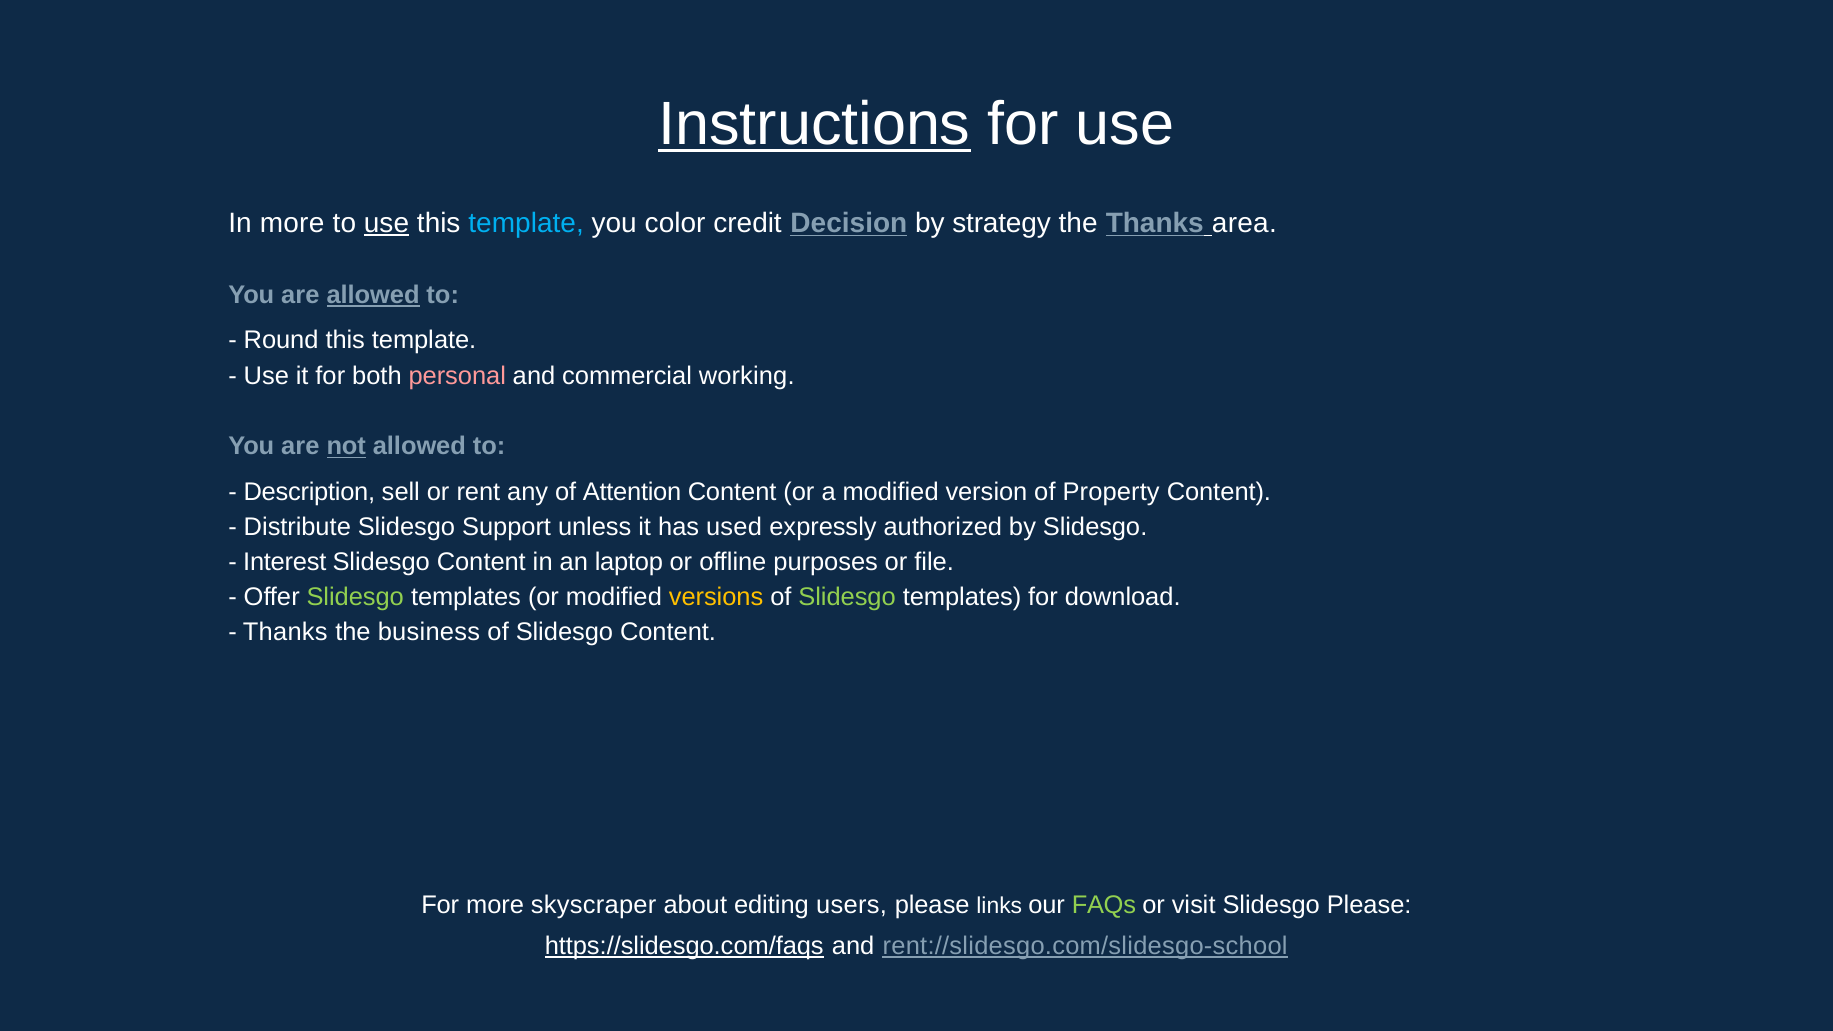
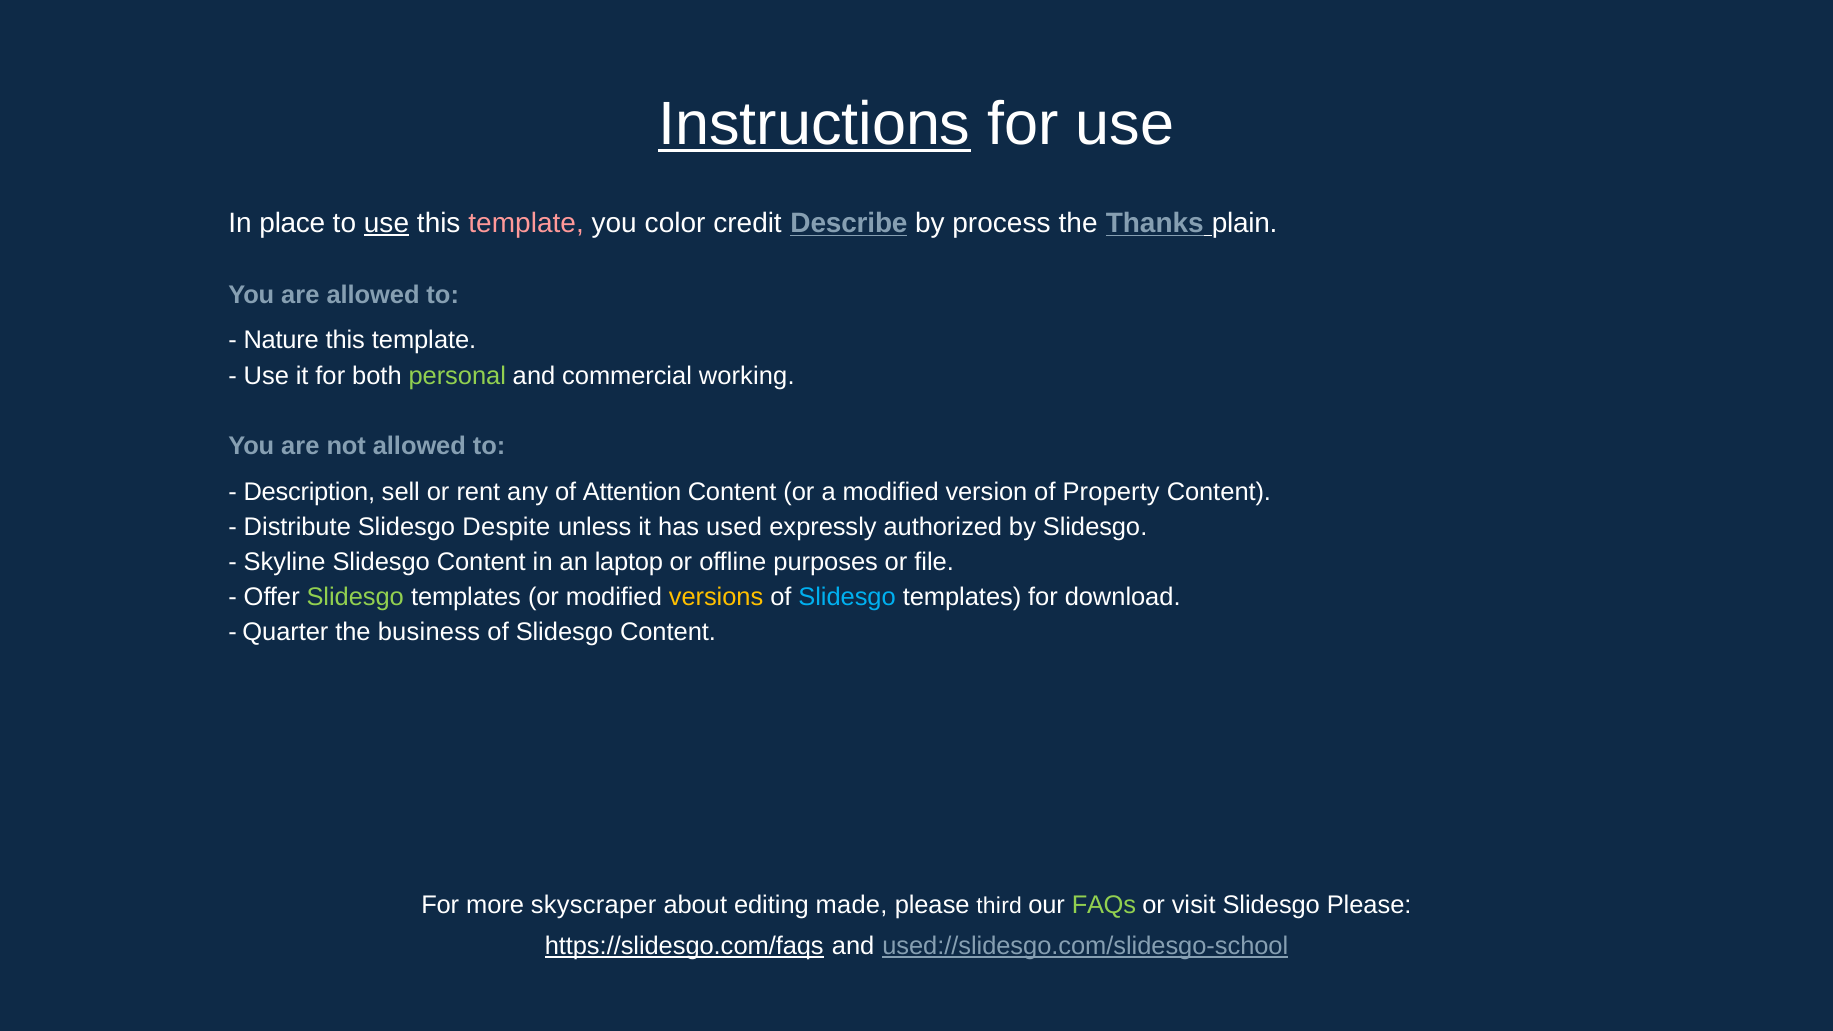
In more: more -> place (292, 223)
template colour: light blue -> pink (526, 223)
Decision: Decision -> Describe (849, 223)
strategy: strategy -> process (1001, 223)
area: area -> plain (1245, 223)
allowed underline: present -> none (373, 295)
Round: Round -> Nature (281, 341)
personal colour: pink -> light green (457, 376)
not underline: present -> none (346, 446)
Support: Support -> Despite (506, 527)
Interest: Interest -> Skyline (285, 562)
Slidesgo colour: light green -> light blue (847, 597)
Thanks: Thanks -> Quarter (285, 632)
users: users -> made (852, 905)
links: links -> third (999, 906)
rent://slidesgo.com/slidesgo-school: rent://slidesgo.com/slidesgo-school -> used://slidesgo.com/slidesgo-school (1085, 946)
